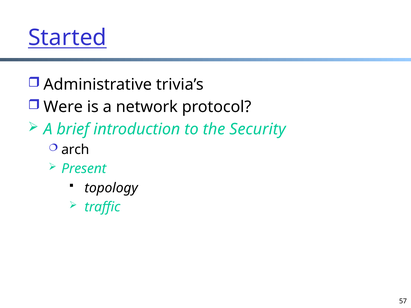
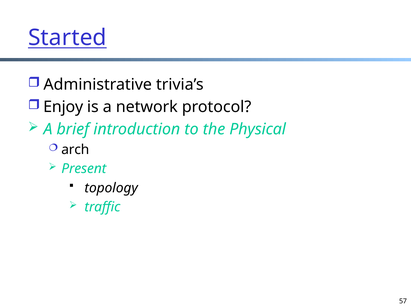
Were: Were -> Enjoy (63, 107)
Security: Security -> Physical (258, 129)
